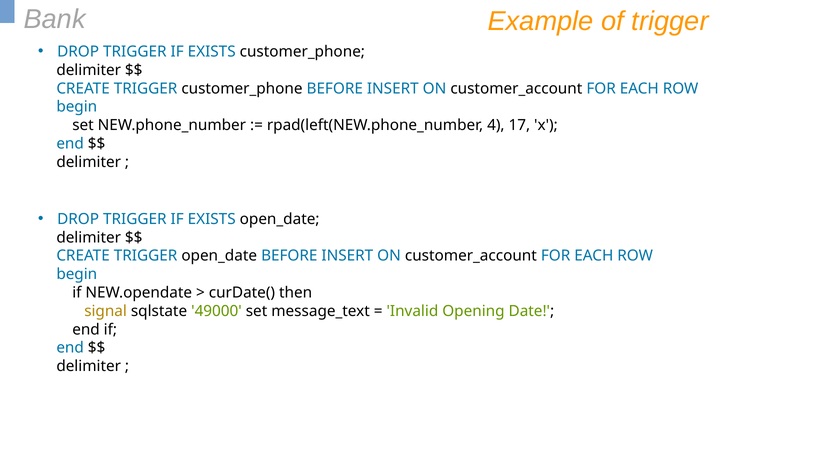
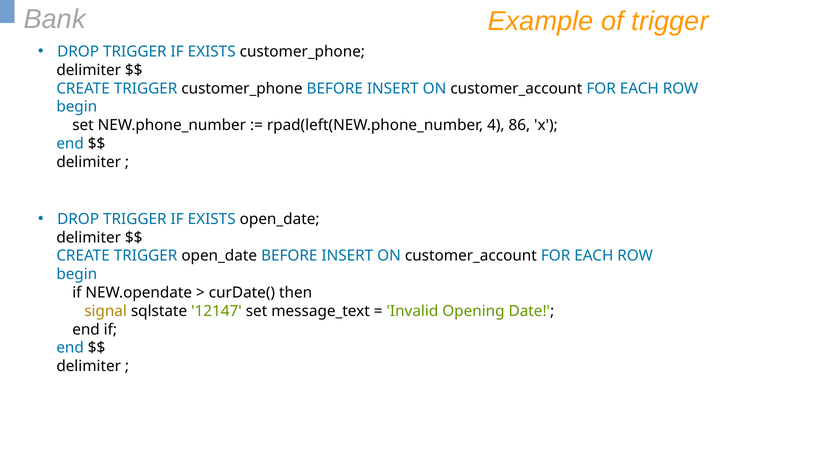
17: 17 -> 86 (519, 125)
49000: 49000 -> 12147 (216, 311)
